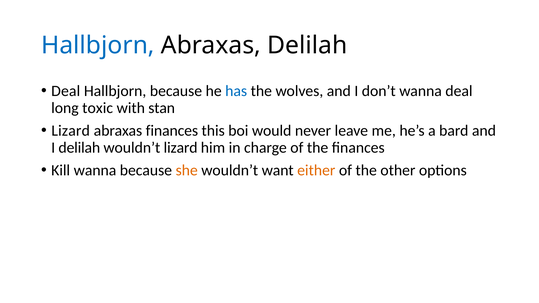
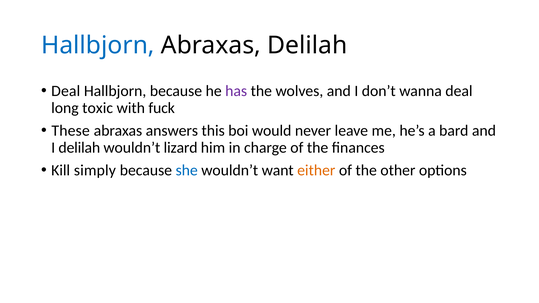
has colour: blue -> purple (236, 91)
stan: stan -> fuck (162, 108)
Lizard: Lizard -> These (71, 131)
abraxas finances: finances -> answers (172, 131)
Kill wanna: wanna -> simply (95, 170)
she colour: orange -> blue (187, 170)
